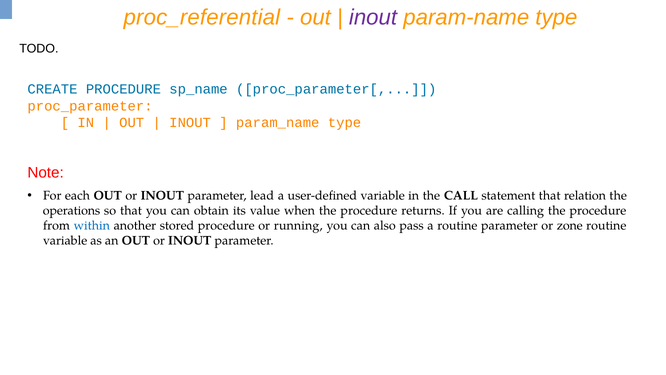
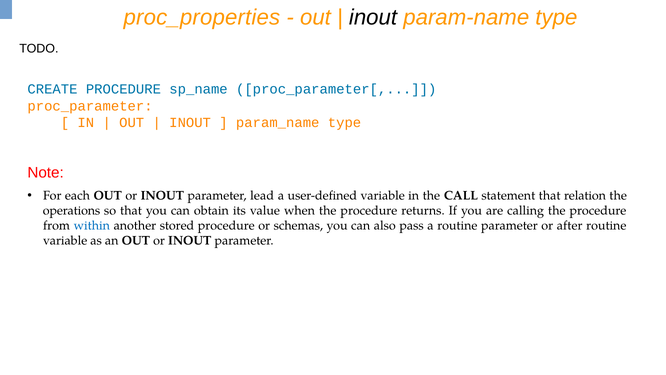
proc_referential: proc_referential -> proc_properties (202, 17)
inout colour: purple -> black (373, 17)
running: running -> schemas (298, 226)
zone: zone -> after (570, 226)
